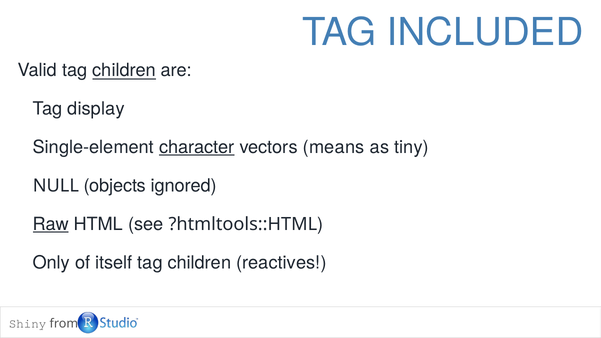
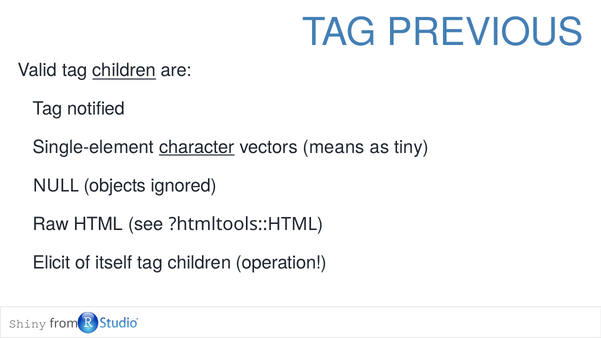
INCLUDED: INCLUDED -> PREVIOUS (485, 32)
display: display -> notified (96, 109)
Raw underline: present -> none (51, 224)
Only: Only -> Elicit (51, 263)
reactives: reactives -> operation (281, 263)
